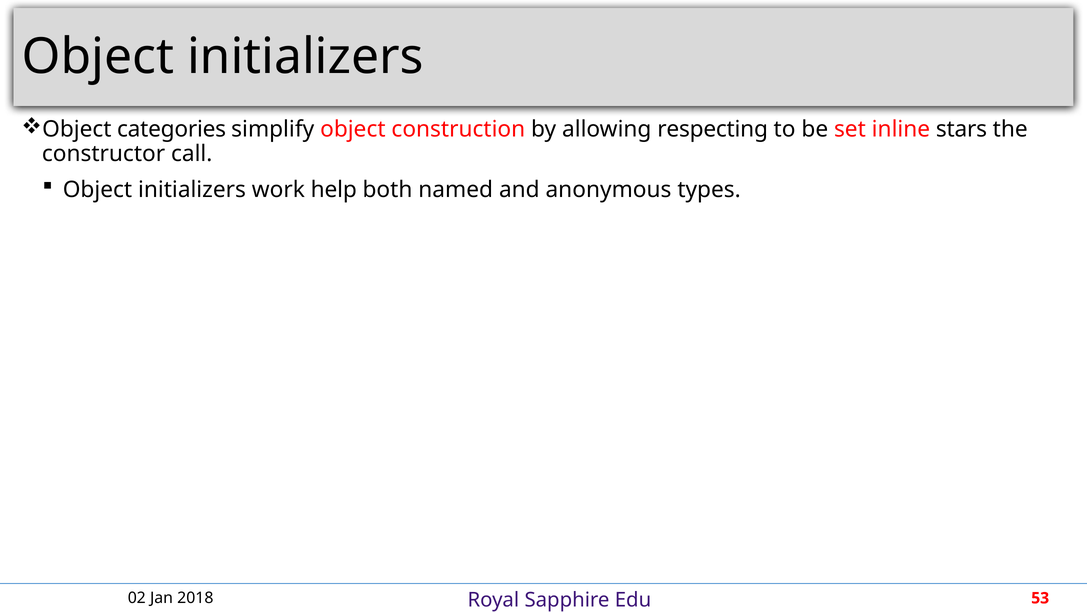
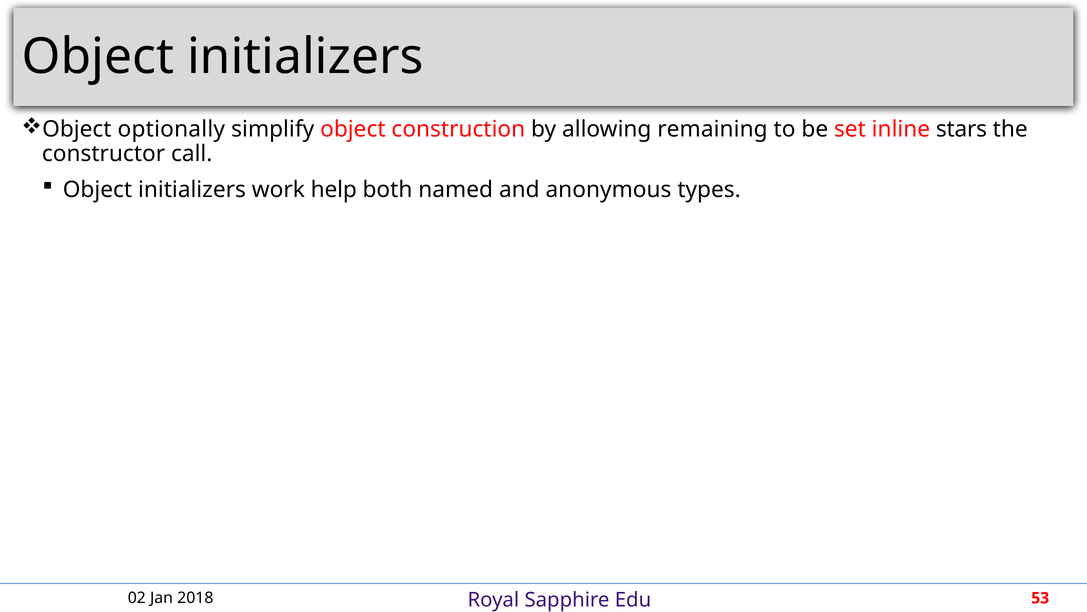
categories: categories -> optionally (171, 129)
respecting: respecting -> remaining (712, 129)
